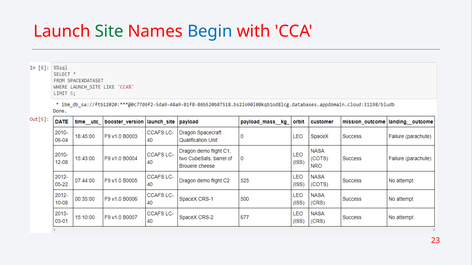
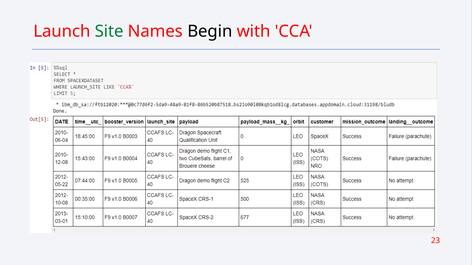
Begin colour: blue -> black (210, 32)
